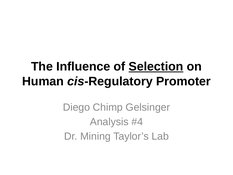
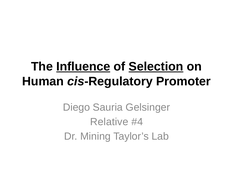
Influence underline: none -> present (83, 66)
Chimp: Chimp -> Sauria (108, 107)
Analysis: Analysis -> Relative (109, 122)
